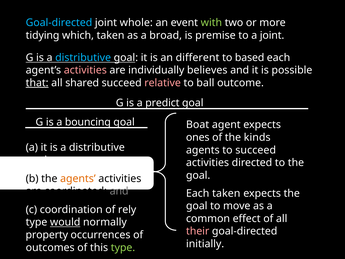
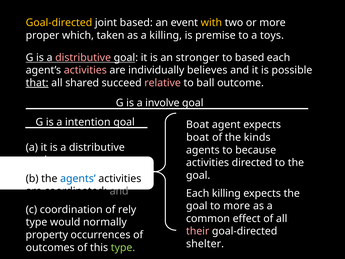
Goal-directed colour: light blue -> yellow (59, 23)
joint whole: whole -> based (136, 23)
with colour: light green -> yellow (211, 23)
tidying: tidying -> proper (43, 35)
a broad: broad -> killing (166, 35)
a joint: joint -> toys (272, 35)
distributive colour: light blue -> pink (83, 57)
different: different -> stronger (198, 57)
predict: predict -> involve (162, 103)
bouncing: bouncing -> intention (88, 122)
ones: ones -> boat (198, 137)
to succeed: succeed -> because (256, 150)
agents colour: orange -> blue (78, 178)
Each taken: taken -> killing (226, 193)
to move: move -> more (237, 206)
would underline: present -> none (65, 222)
initially: initially -> shelter (205, 244)
